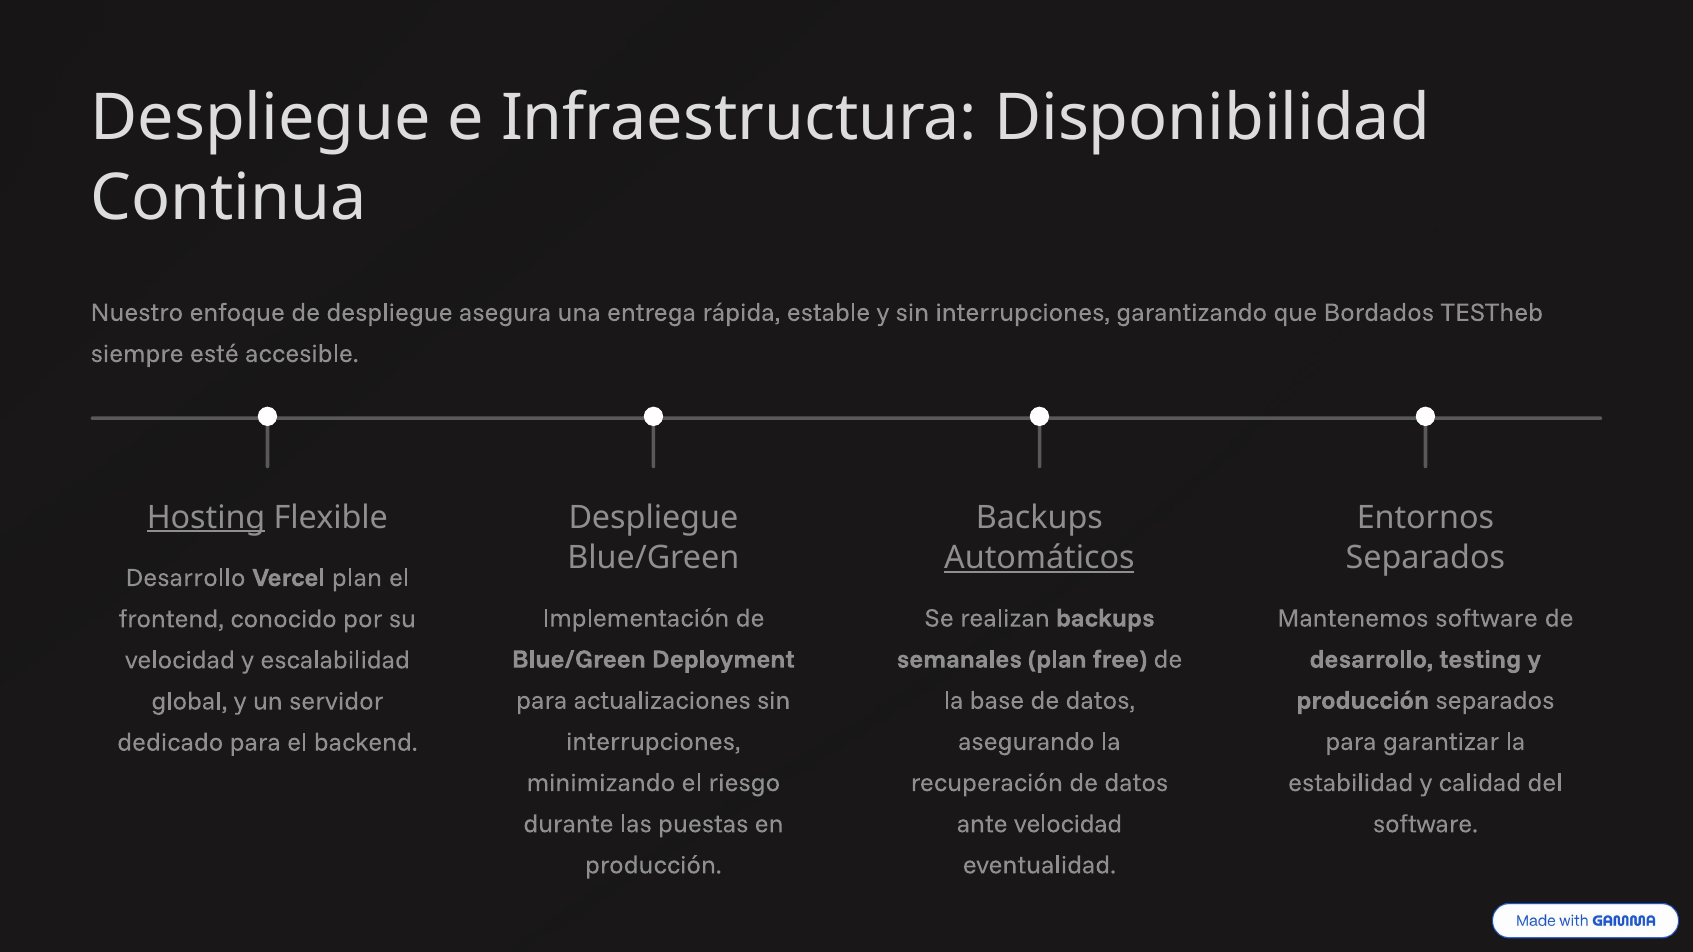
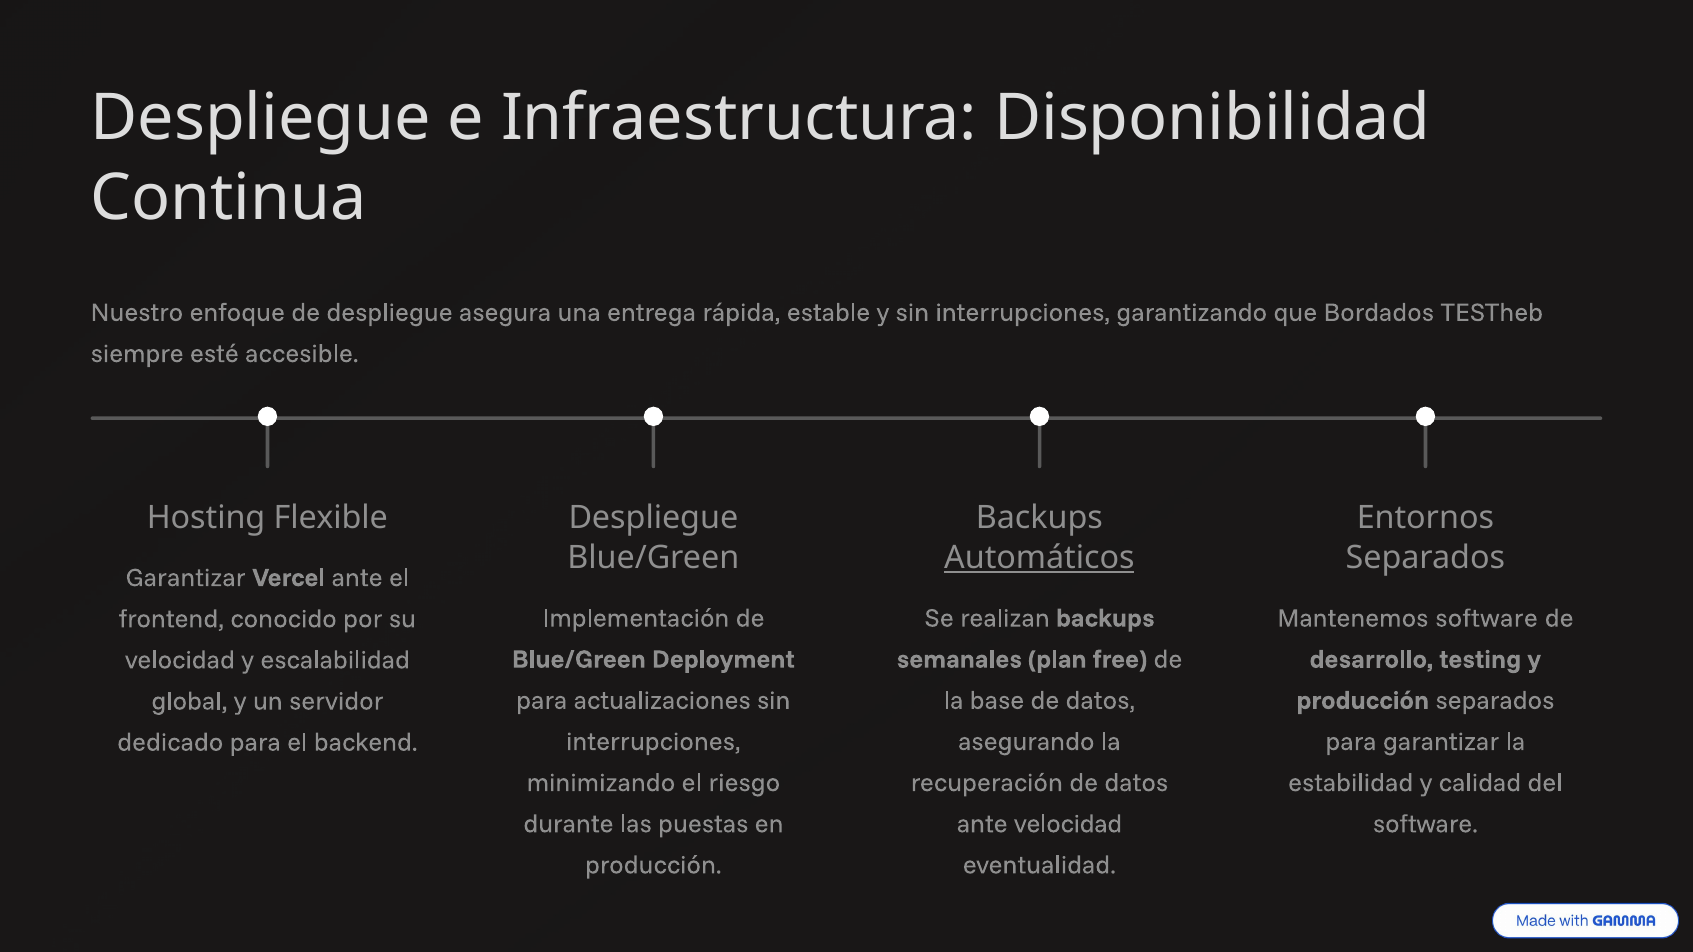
Hosting underline: present -> none (206, 518)
Desarrollo: Desarrollo -> Garantizar (186, 578)
Vercel plan: plan -> ante (357, 578)
